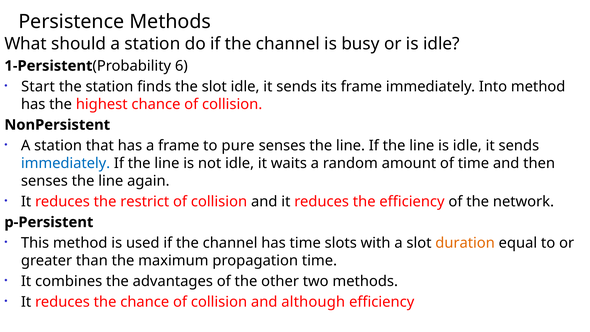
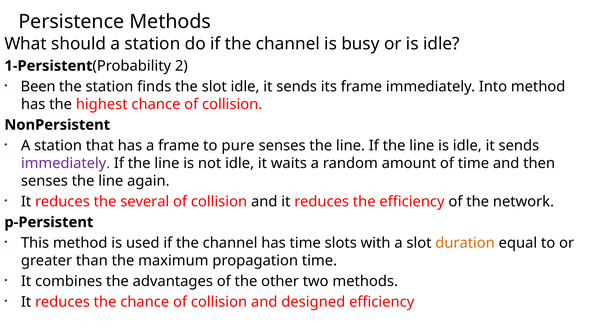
6: 6 -> 2 (181, 66)
Start: Start -> Been (38, 86)
immediately colour: blue -> purple (66, 163)
restrict: restrict -> several (145, 202)
although: although -> designed (313, 302)
